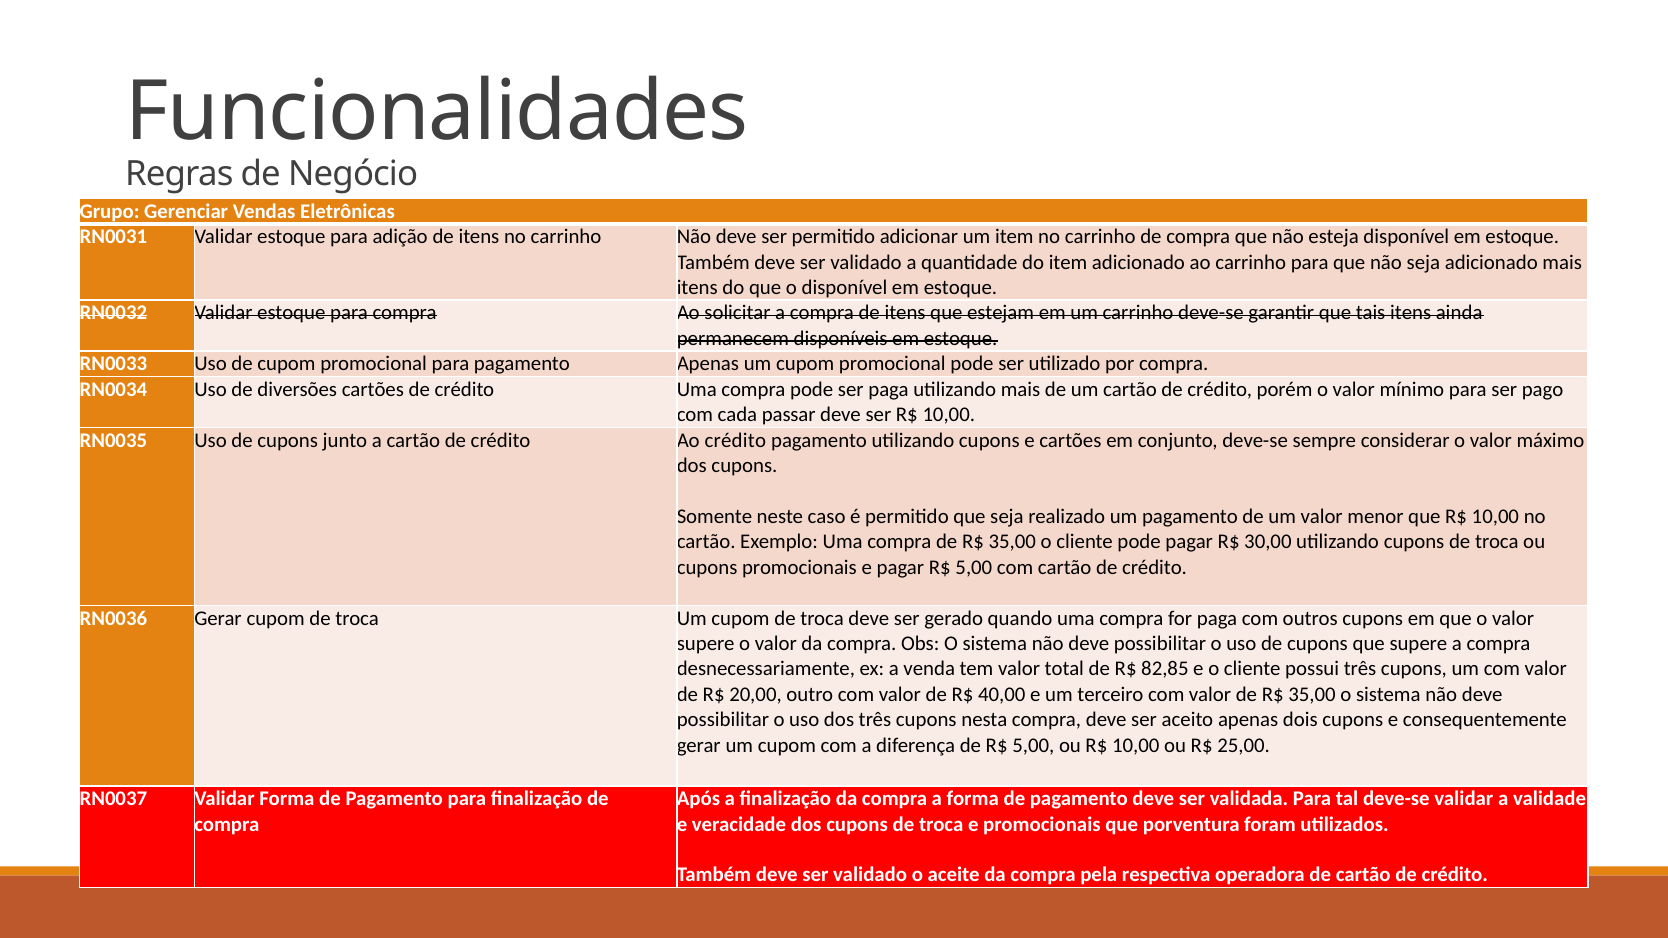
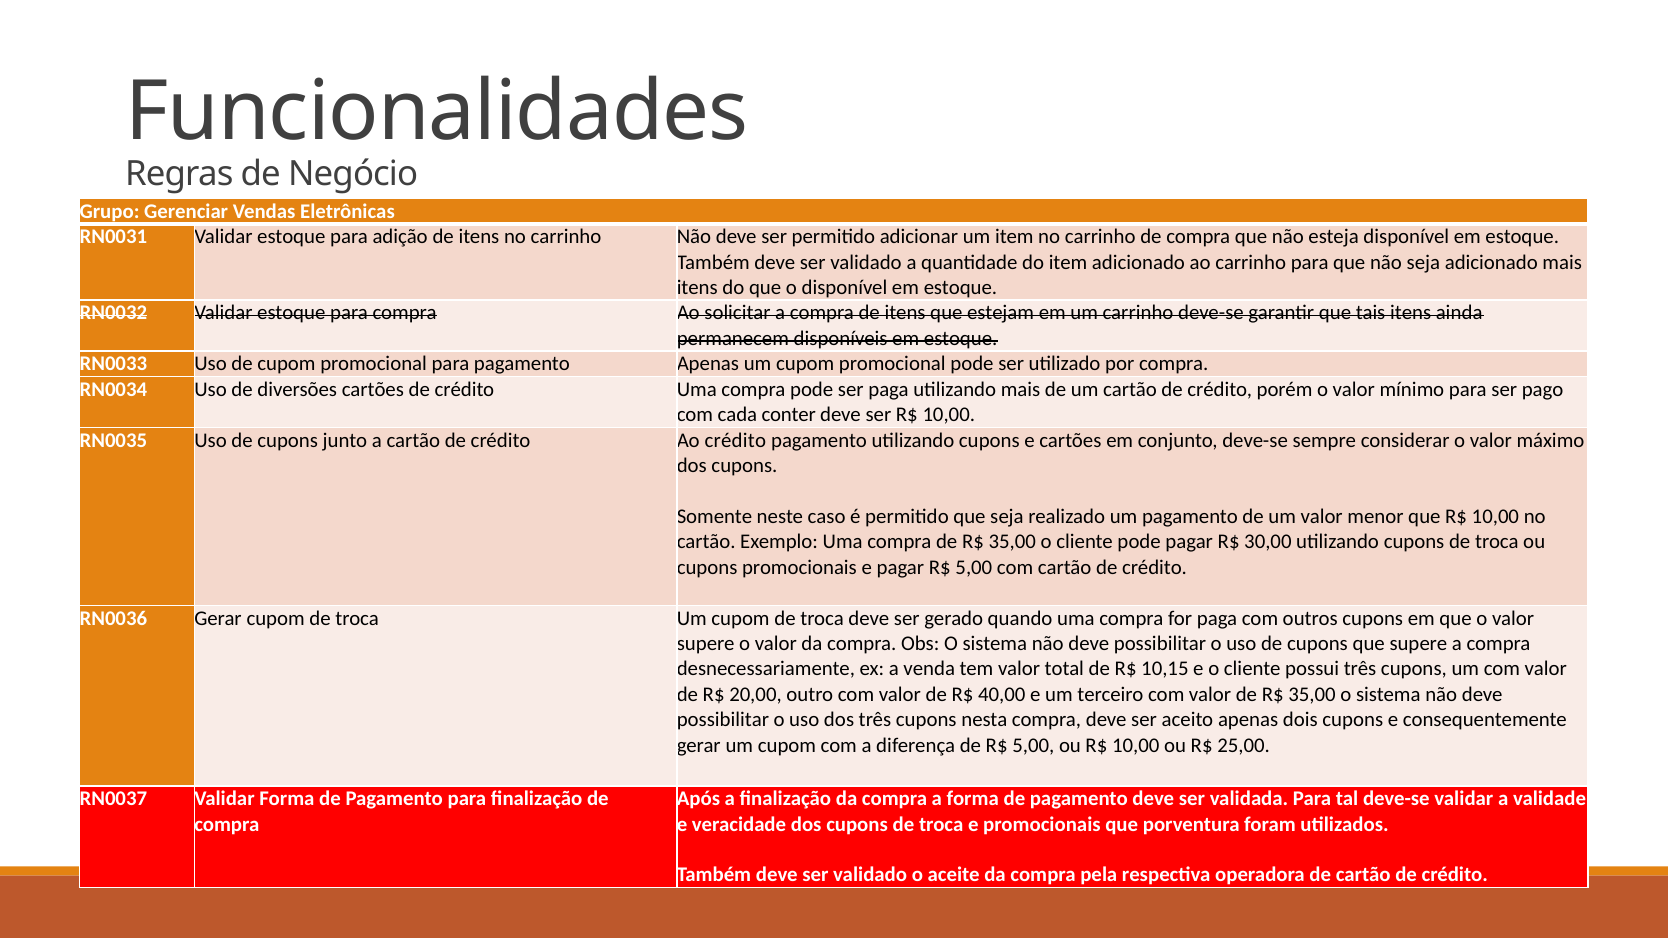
passar: passar -> conter (789, 415)
82,85: 82,85 -> 10,15 (1165, 669)
